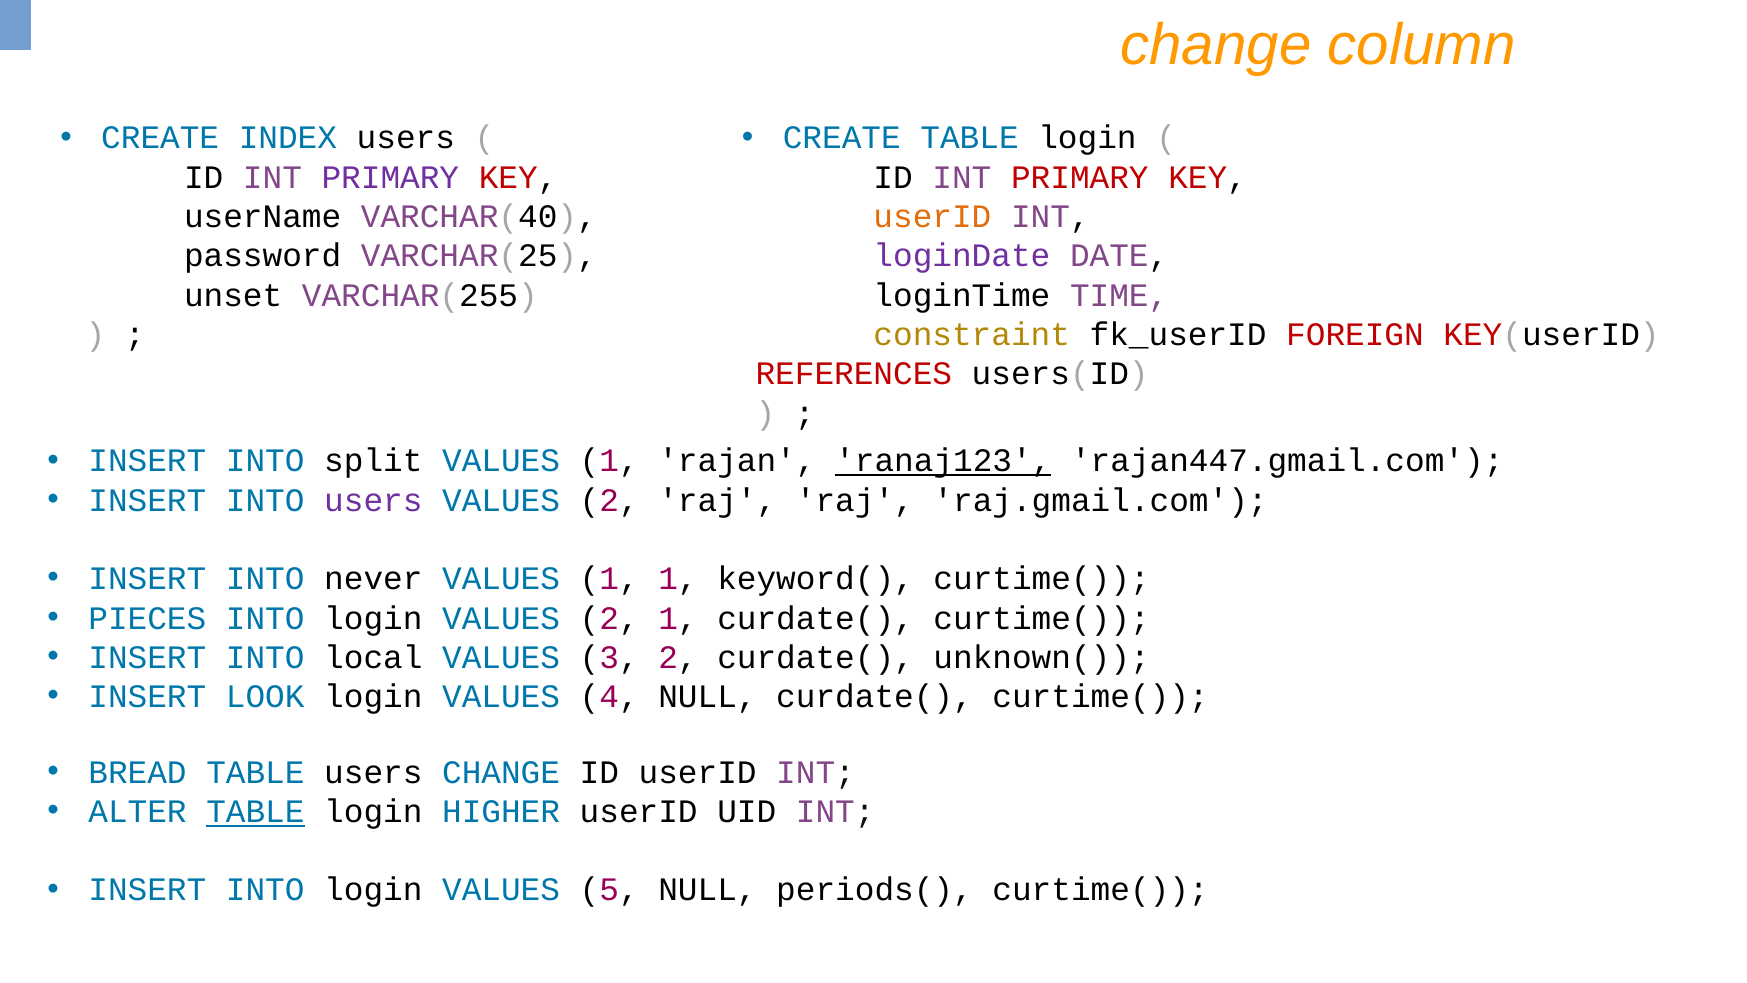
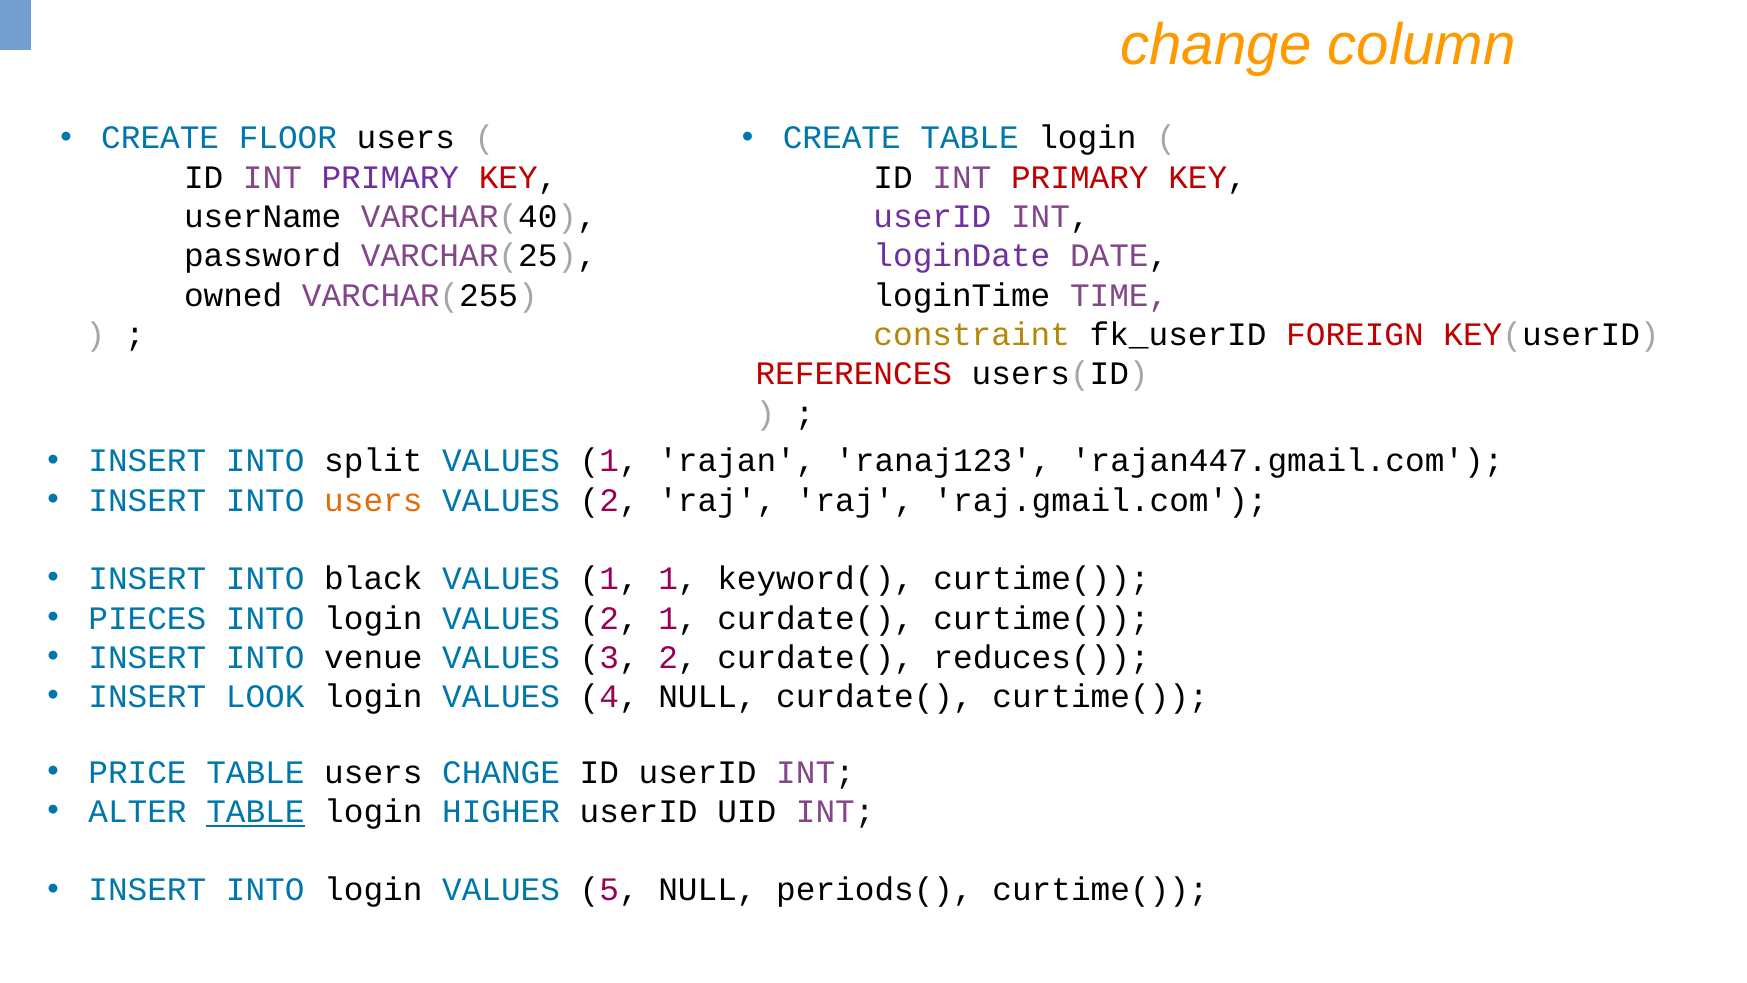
INDEX: INDEX -> FLOOR (288, 138)
userID colour: orange -> purple (932, 217)
unset: unset -> owned (233, 295)
ranaj123 underline: present -> none (943, 461)
users colour: purple -> orange (373, 500)
never: never -> black (373, 579)
local: local -> venue (373, 657)
unknown(: unknown( -> reduces( (1042, 657)
BREAD: BREAD -> PRICE (137, 772)
